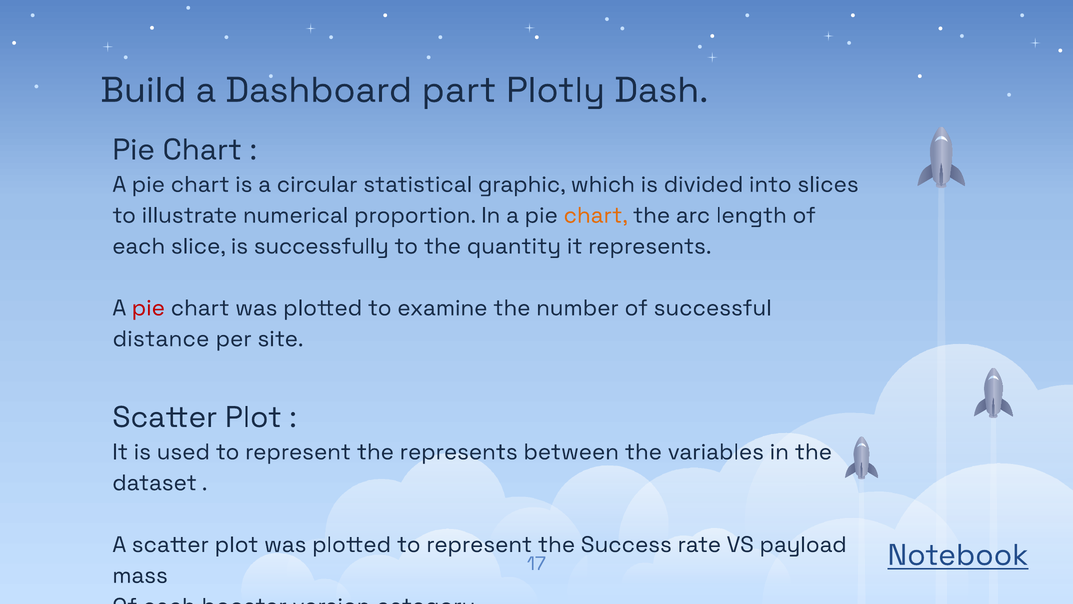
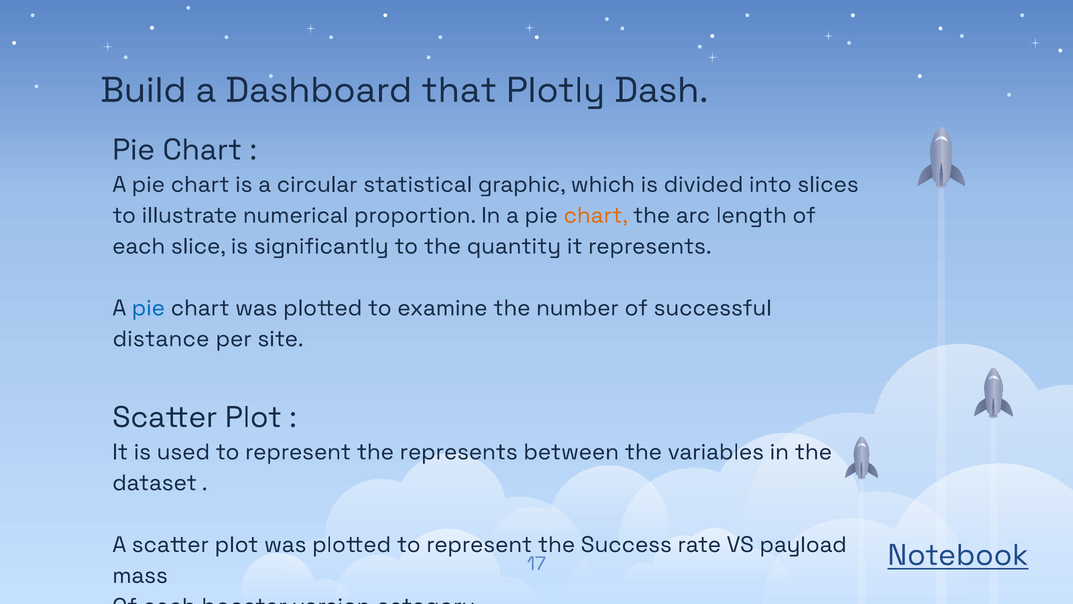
part: part -> that (459, 90)
successfully: successfully -> significantly (321, 246)
pie colour: red -> blue (148, 308)
